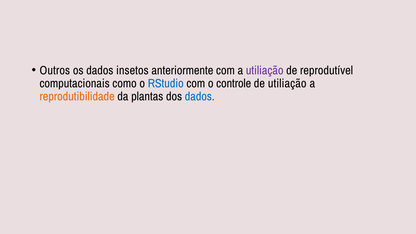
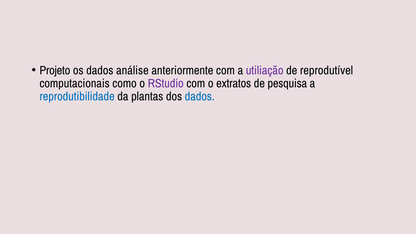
Outros: Outros -> Projeto (55, 70)
insetos: insetos -> análise (132, 70)
RStudio colour: blue -> purple (166, 83)
controle: controle -> extratos (234, 83)
de utiliação: utiliação -> pesquisa (287, 83)
reprodutibilidade colour: orange -> blue (77, 97)
